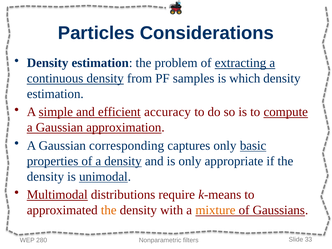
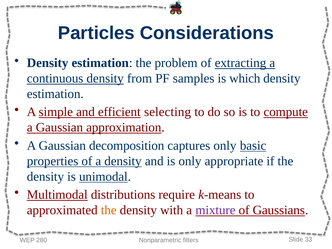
accuracy: accuracy -> selecting (168, 112)
corresponding: corresponding -> decomposition (127, 146)
mixture colour: orange -> purple (215, 210)
